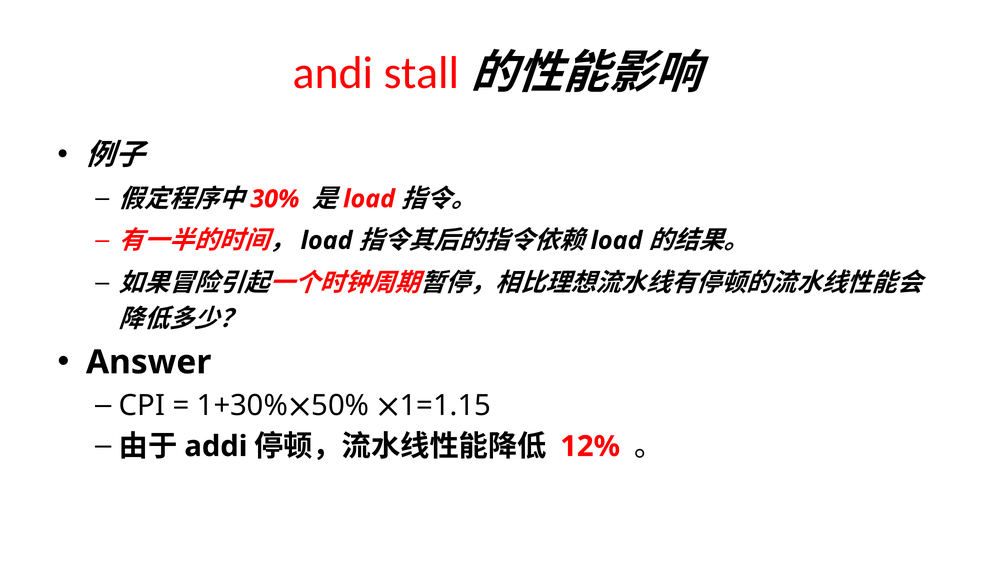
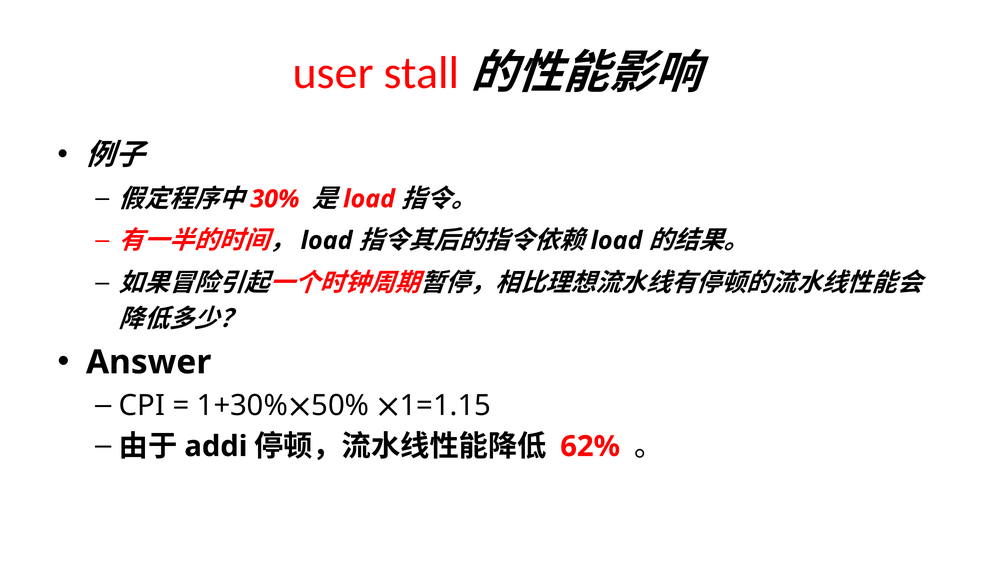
andi: andi -> user (333, 73)
12%: 12% -> 62% (590, 446)
